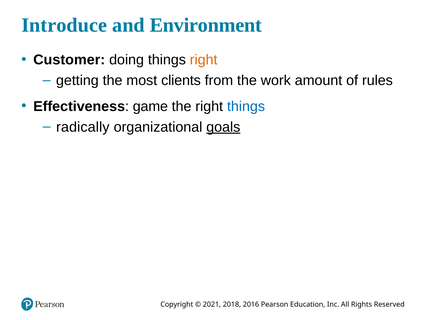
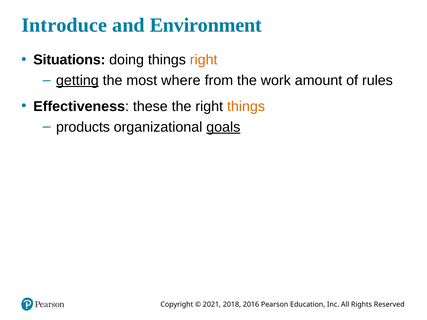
Customer: Customer -> Situations (69, 60)
getting underline: none -> present (77, 81)
clients: clients -> where (181, 81)
game: game -> these (150, 106)
things colour: blue -> orange (246, 106)
radically: radically -> products (83, 127)
